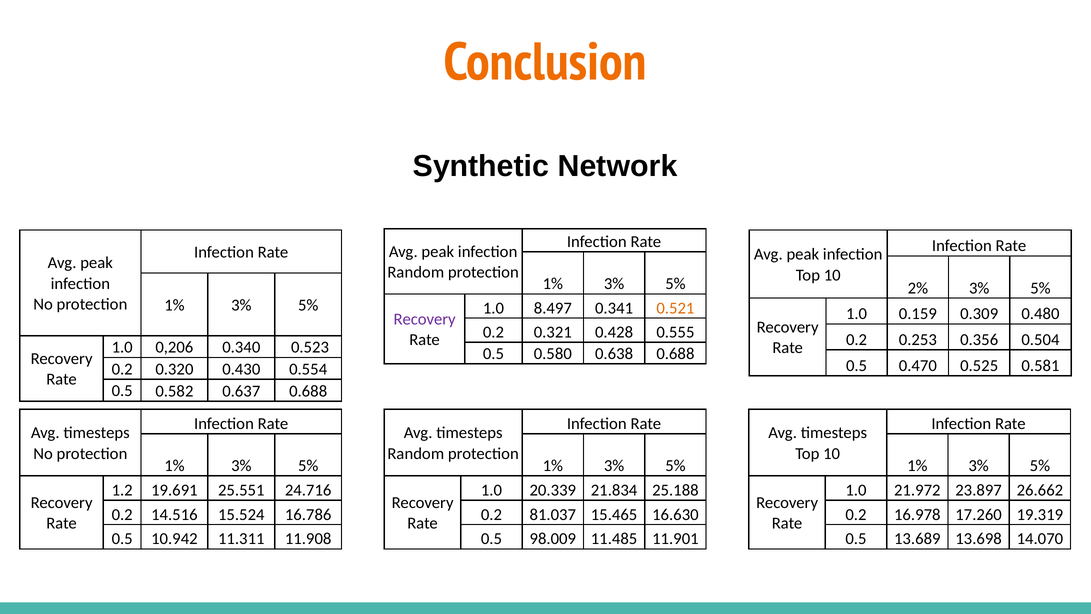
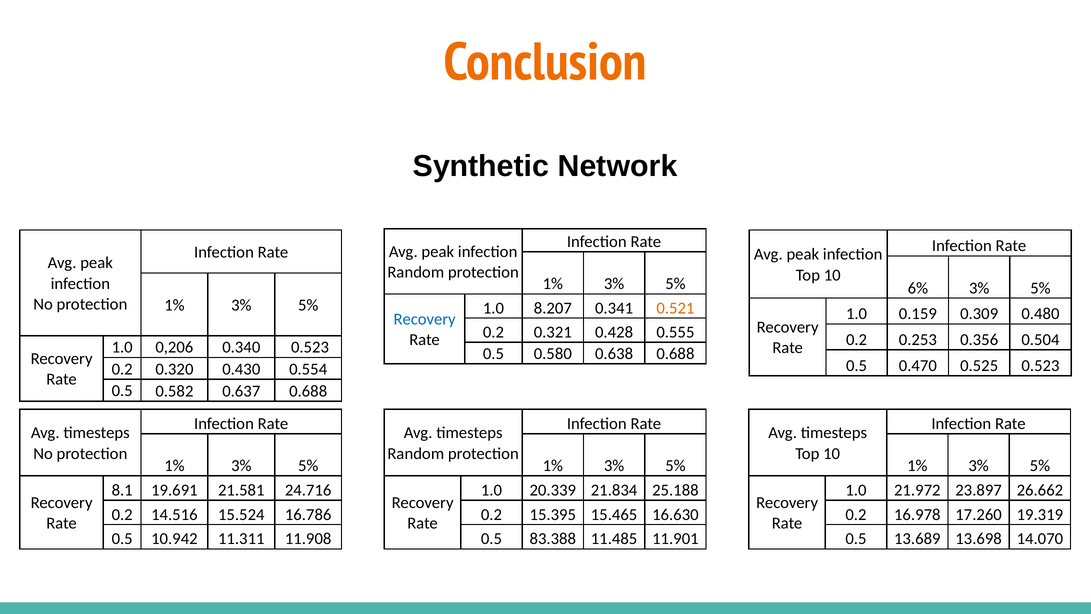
2%: 2% -> 6% (918, 288)
8.497: 8.497 -> 8.207 (553, 308)
Recovery colour: purple -> blue (425, 319)
0.525 0.581: 0.581 -> 0.523 (1040, 365)
1.2: 1.2 -> 8.1 (122, 490)
25.551: 25.551 -> 21.581 (241, 490)
81.037: 81.037 -> 15.395 (553, 514)
98.009: 98.009 -> 83.388 (553, 539)
